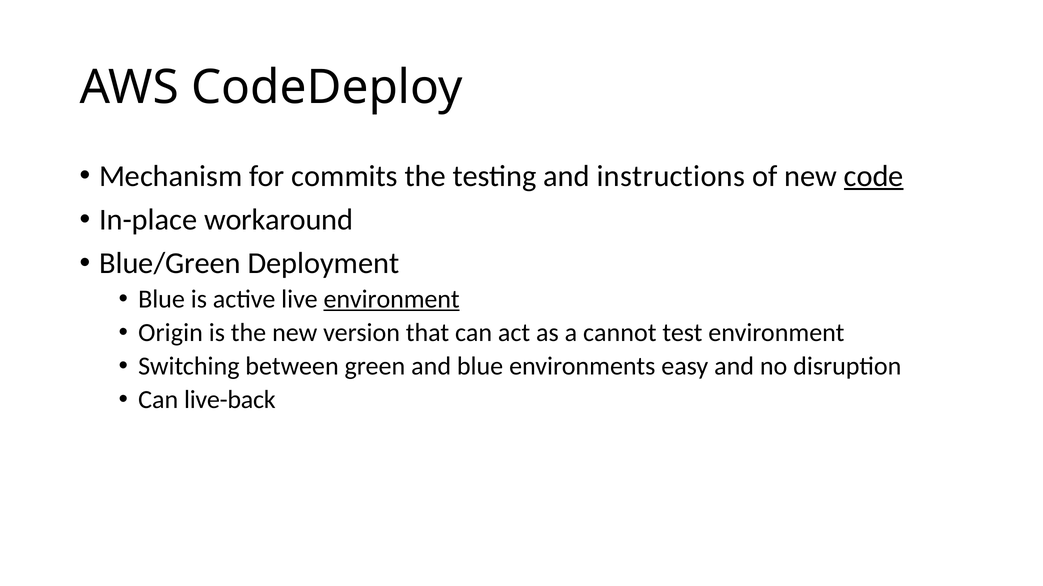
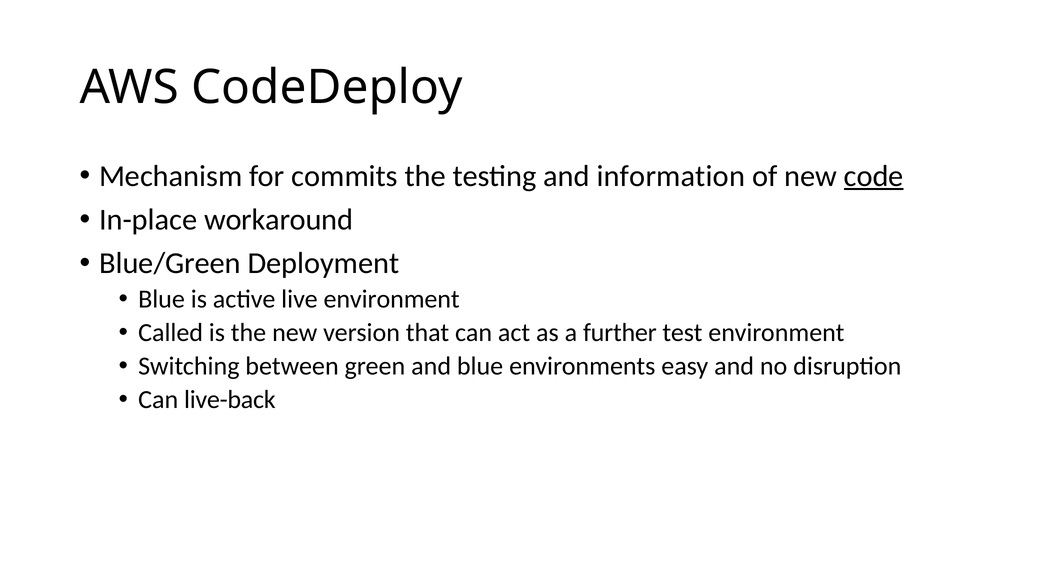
instructions: instructions -> information (671, 176)
environment underline: present -> none (392, 300)
Origin: Origin -> Called (171, 333)
cannot: cannot -> further (620, 333)
